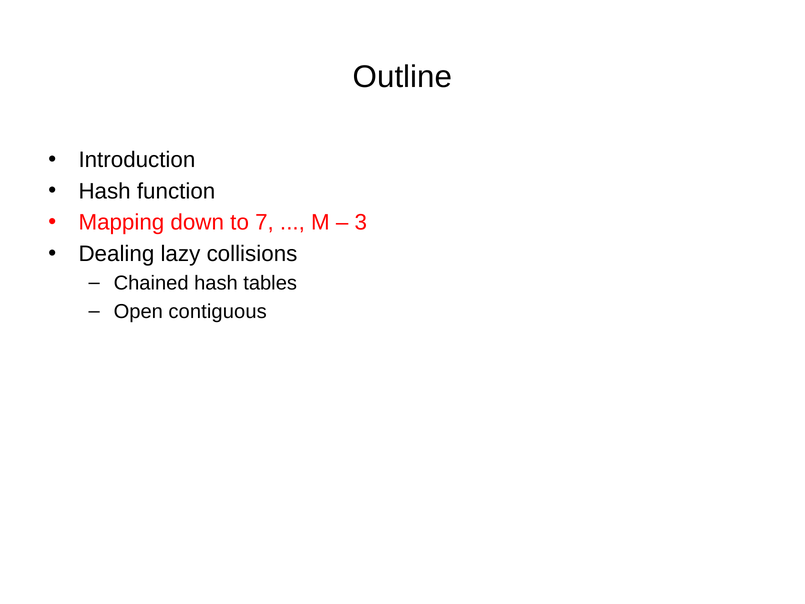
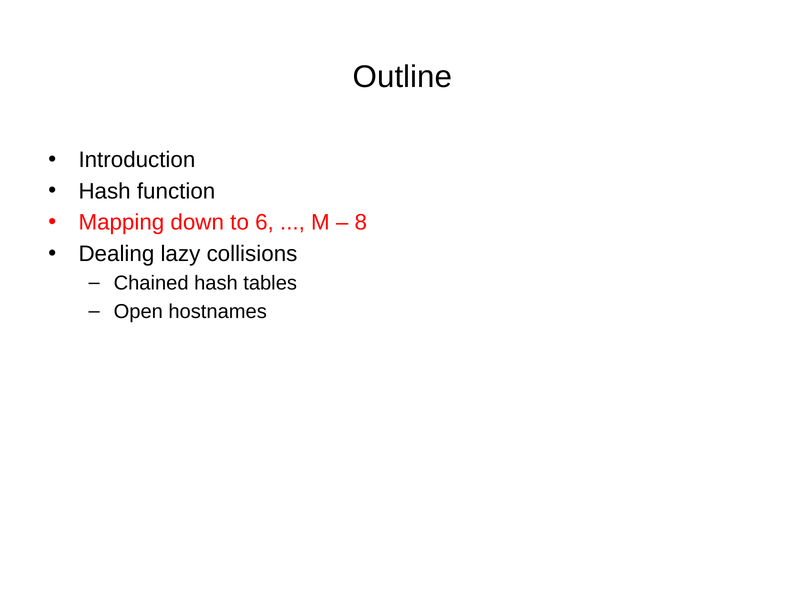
7: 7 -> 6 (265, 223)
3: 3 -> 8 (361, 223)
contiguous: contiguous -> hostnames (218, 311)
